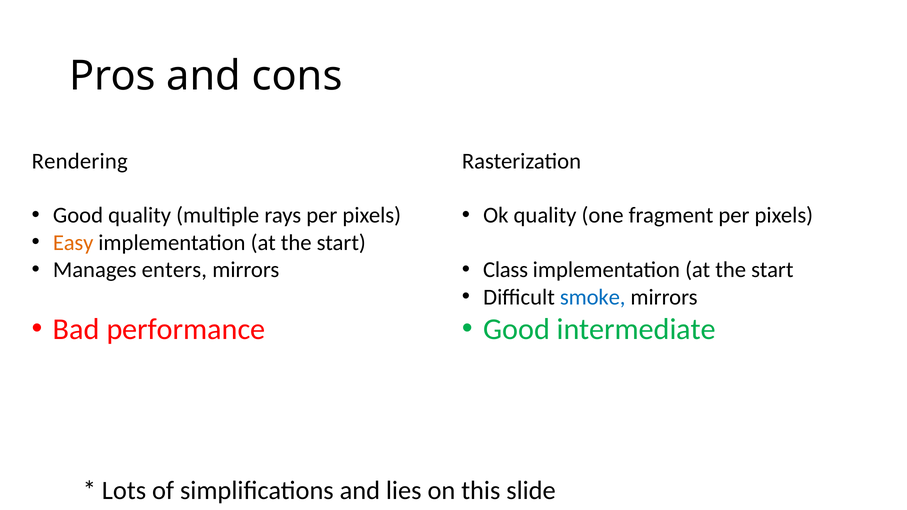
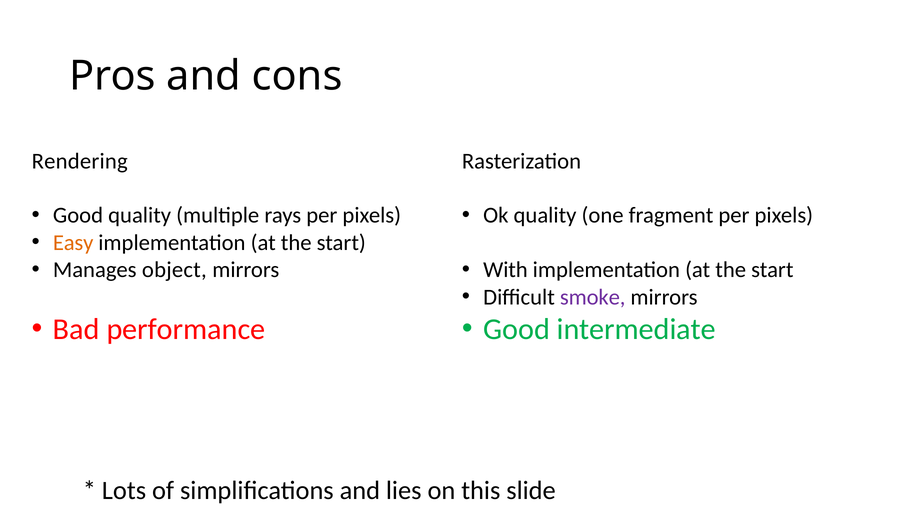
enters: enters -> object (174, 270)
Class: Class -> With (505, 270)
smoke colour: blue -> purple (593, 297)
